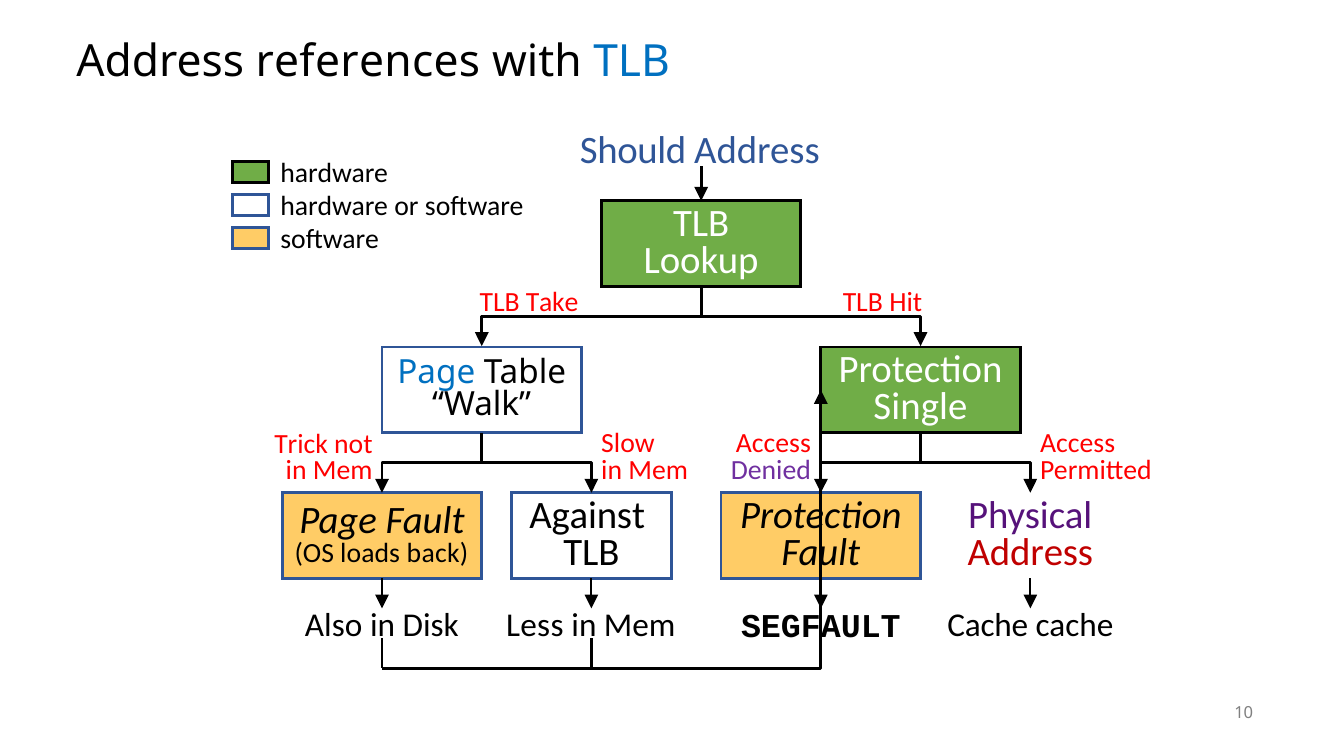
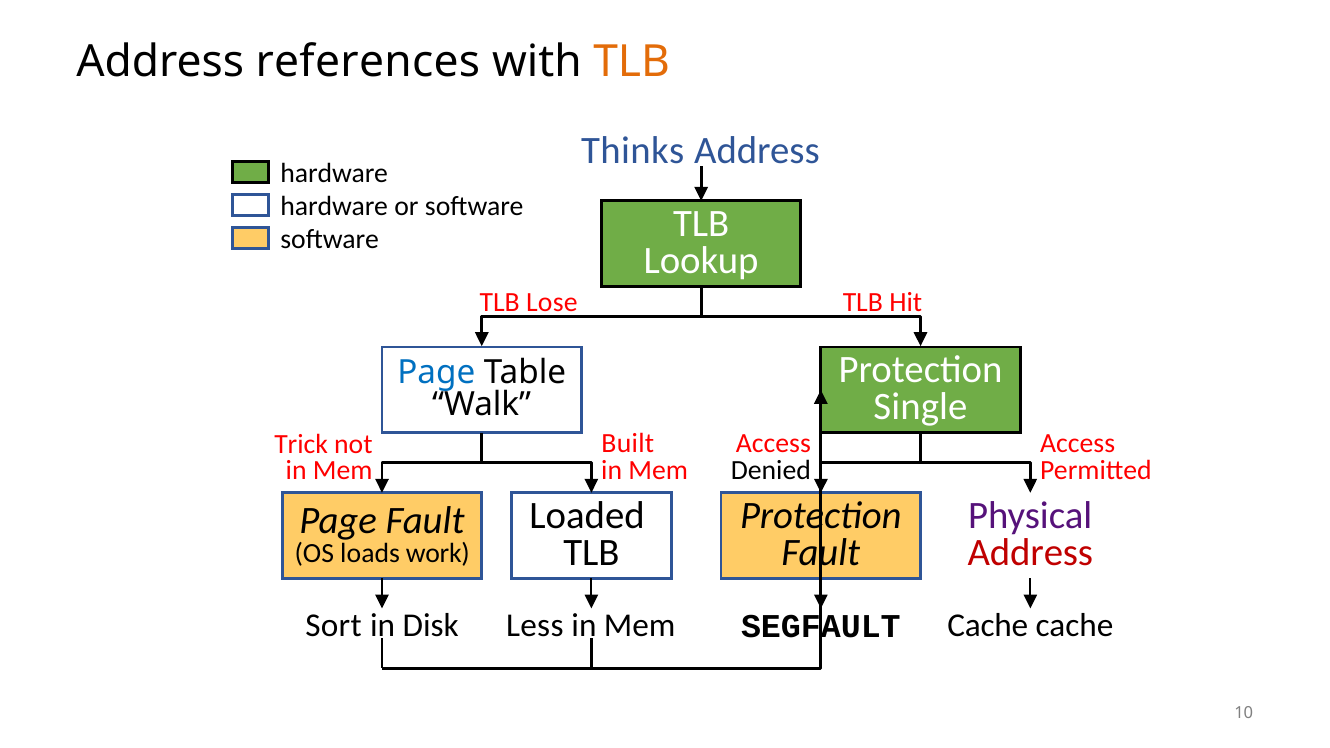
TLB colour: blue -> orange (632, 62)
Should: Should -> Thinks (633, 151)
Take: Take -> Lose (552, 303)
Slow: Slow -> Built (628, 444)
Denied colour: purple -> black (771, 471)
Against: Against -> Loaded (587, 515)
back: back -> work (438, 553)
Also: Also -> Sort (334, 626)
